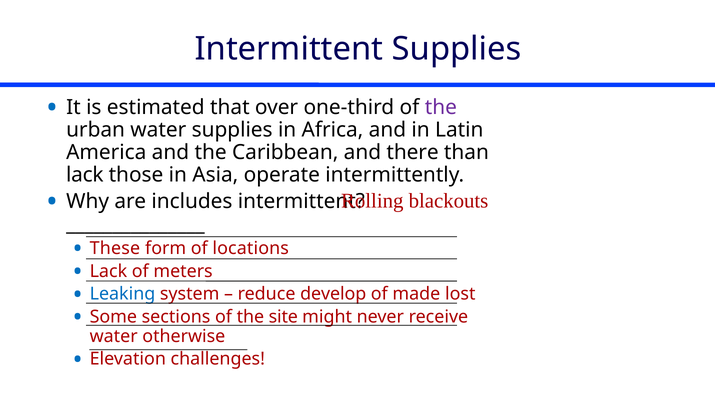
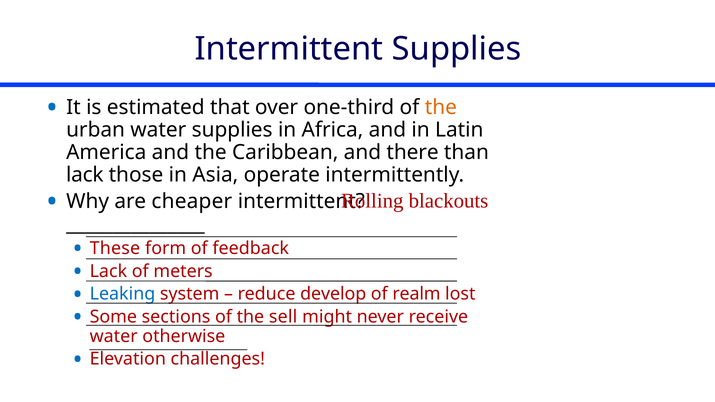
the colour: purple -> orange (441, 107)
includes: includes -> cheaper (192, 201)
locations: locations -> feedback (251, 248)
made: made -> realm (416, 294)
site: site -> sell (283, 317)
